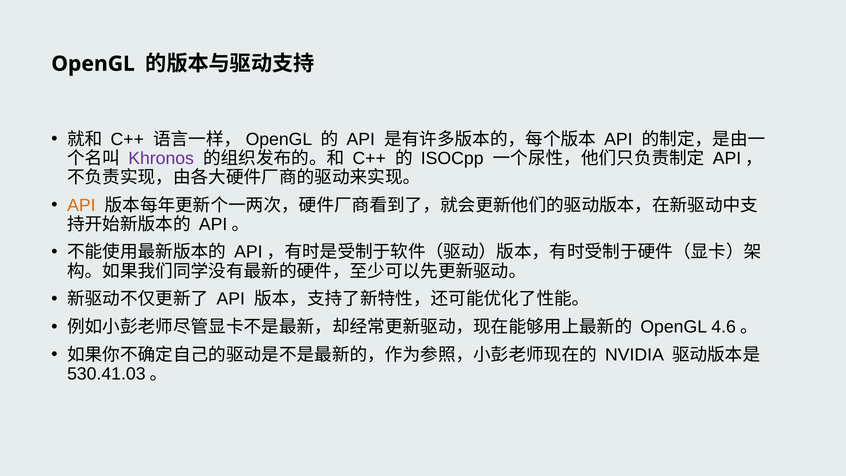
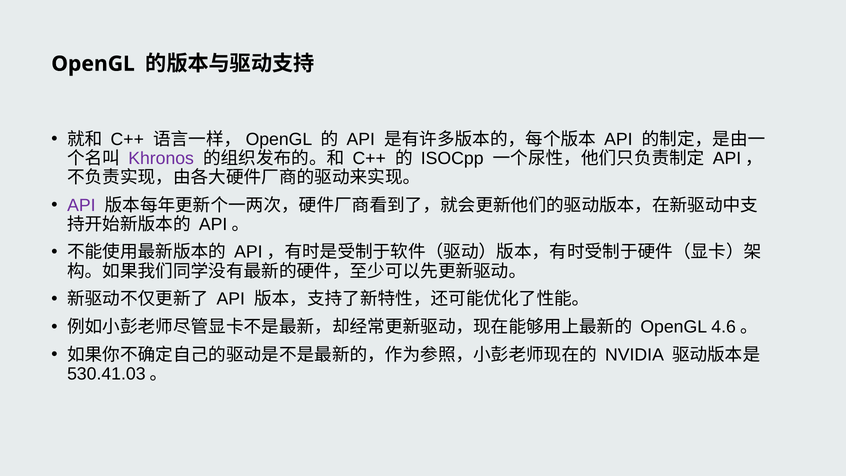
API colour: orange -> purple (81, 205)
